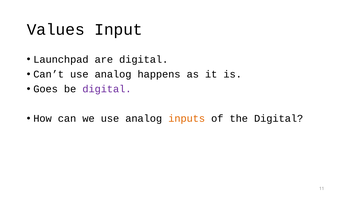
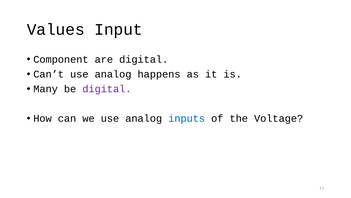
Launchpad: Launchpad -> Component (61, 59)
Goes: Goes -> Many (46, 89)
inputs colour: orange -> blue (187, 118)
the Digital: Digital -> Voltage (279, 118)
